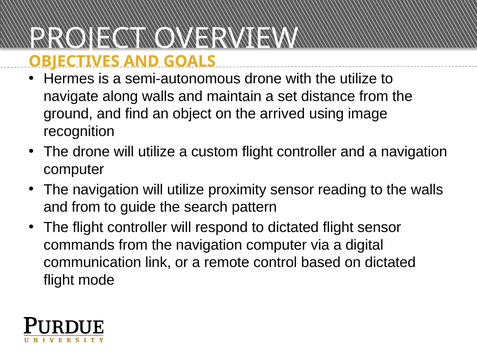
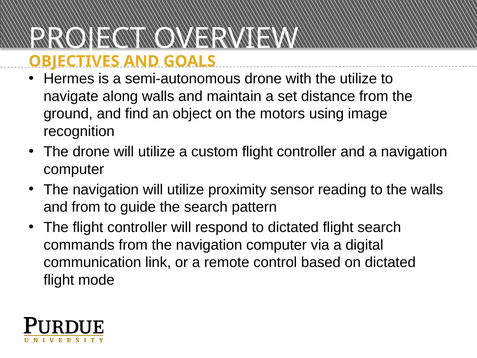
arrived: arrived -> motors (282, 114)
flight sensor: sensor -> search (379, 227)
